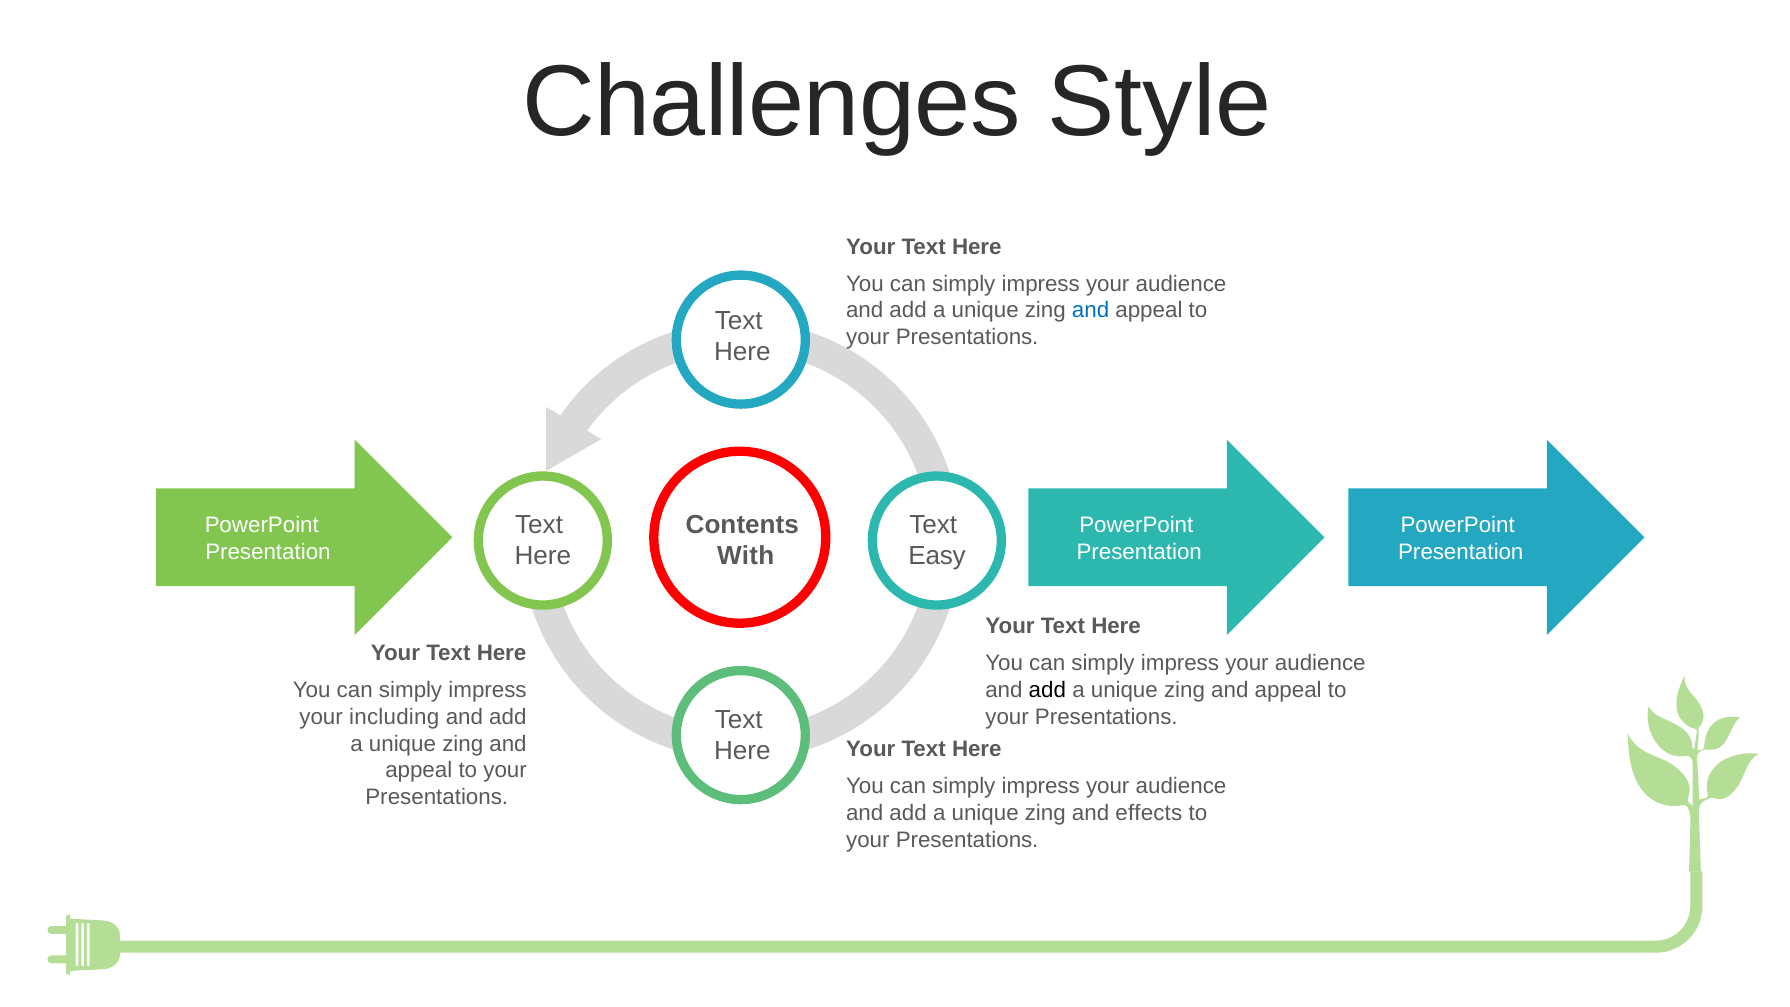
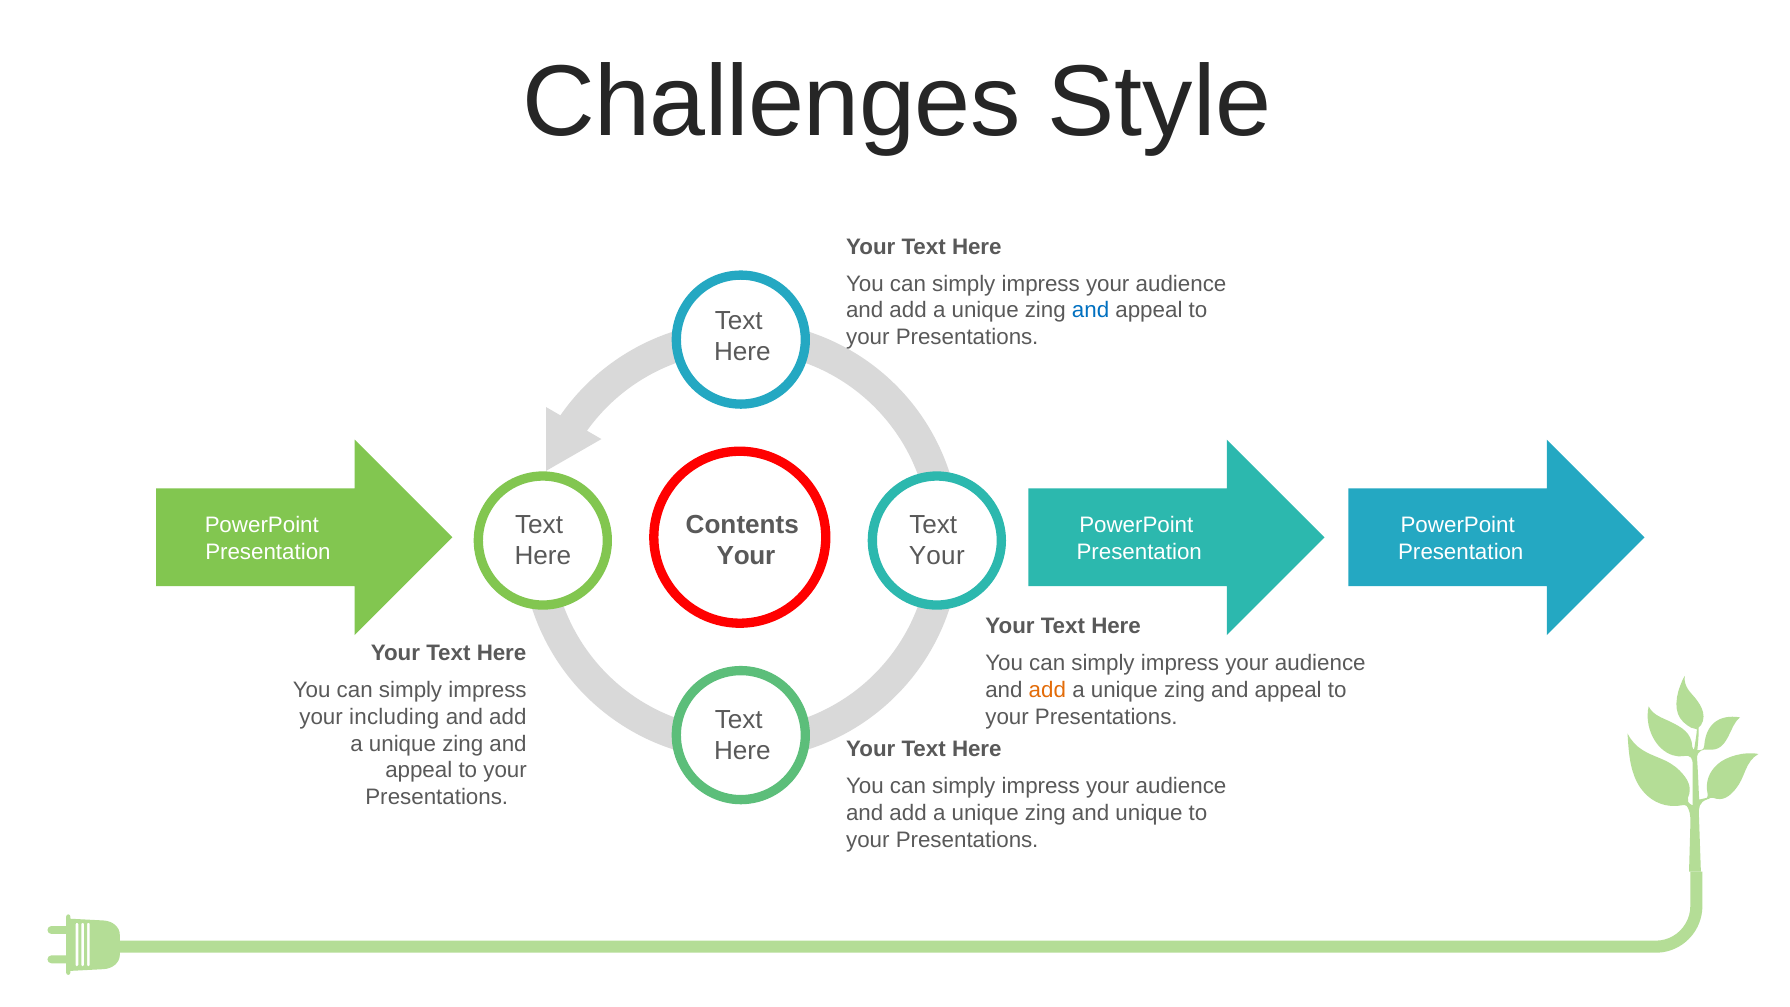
With: With -> Your (746, 556)
Easy: Easy -> Your (937, 556)
add colour: black -> orange (1047, 690)
and effects: effects -> unique (1149, 813)
